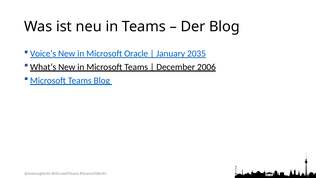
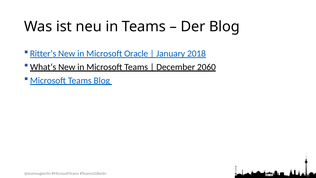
Voice’s: Voice’s -> Ritter’s (43, 54)
2035: 2035 -> 2018 (196, 54)
2006: 2006 -> 2060 (206, 67)
